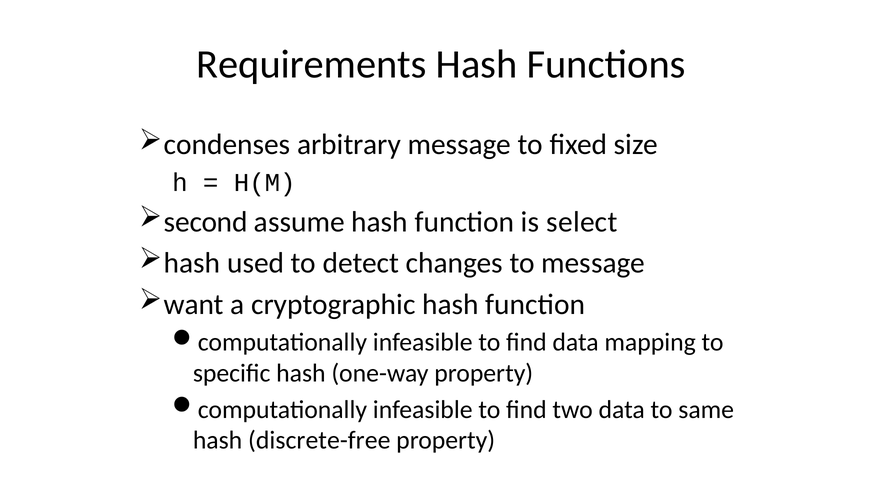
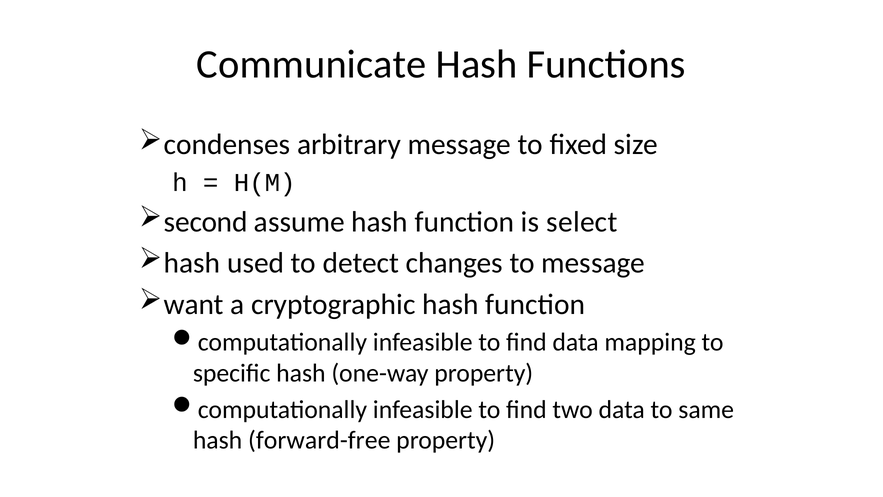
Requirements: Requirements -> Communicate (312, 64)
discrete-free: discrete-free -> forward-free (319, 440)
